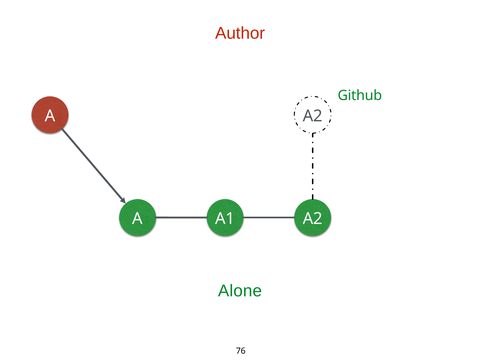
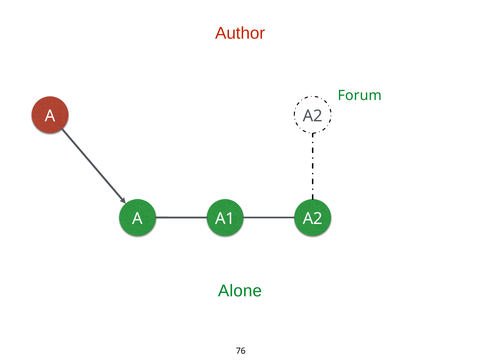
Github: Github -> Forum (360, 95)
